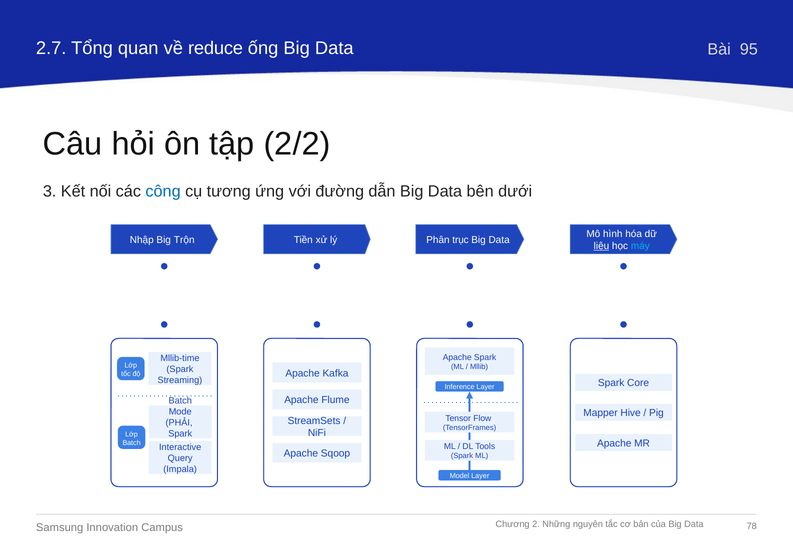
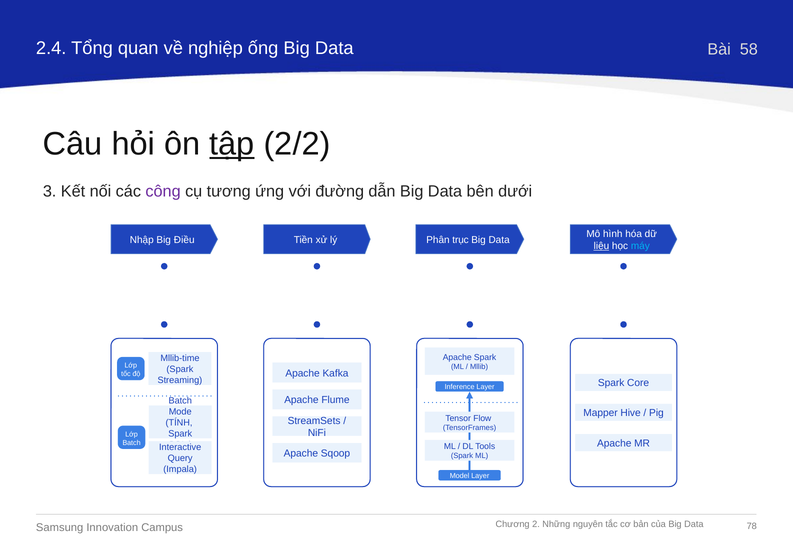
2.7: 2.7 -> 2.4 (51, 48)
reduce: reduce -> nghiệp (215, 48)
95: 95 -> 58 (749, 49)
tập underline: none -> present (232, 144)
công colour: blue -> purple (163, 191)
Trộn: Trộn -> Điều (184, 240)
PHẢI: PHẢI -> TÍNH (179, 423)
